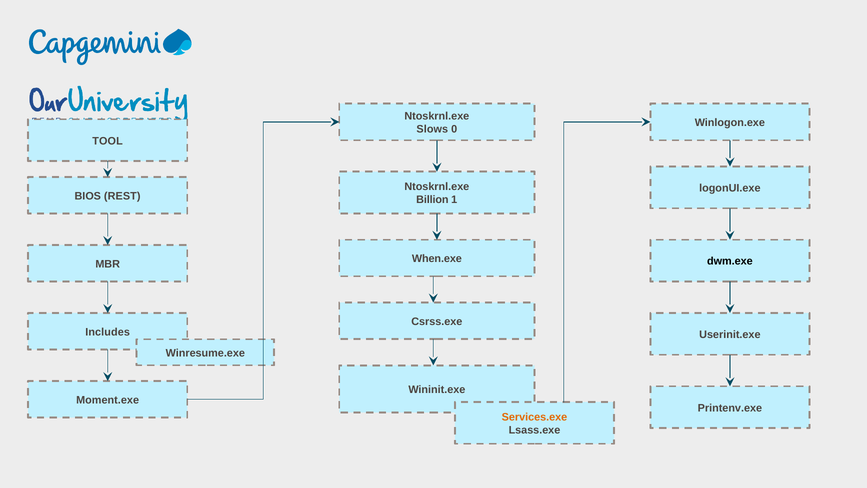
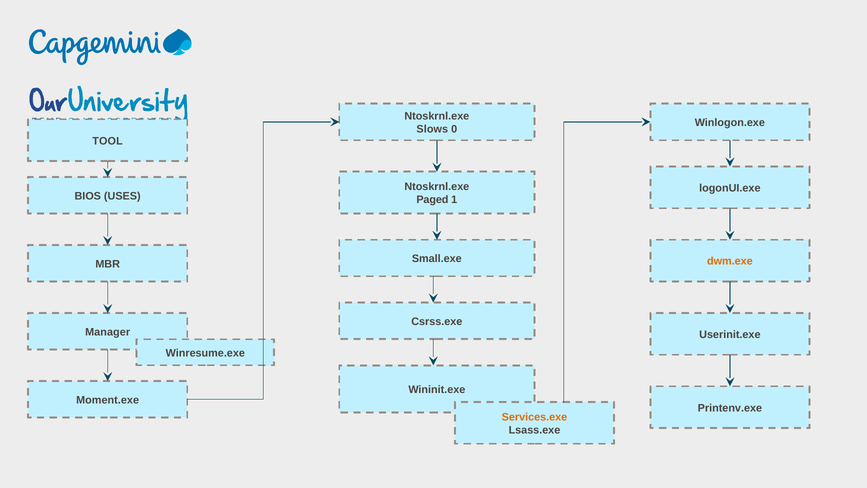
REST: REST -> USES (122, 196)
Billion: Billion -> Paged (432, 200)
When.exe: When.exe -> Small.exe (437, 259)
dwm.exe colour: black -> orange (730, 261)
Includes: Includes -> Manager (108, 332)
